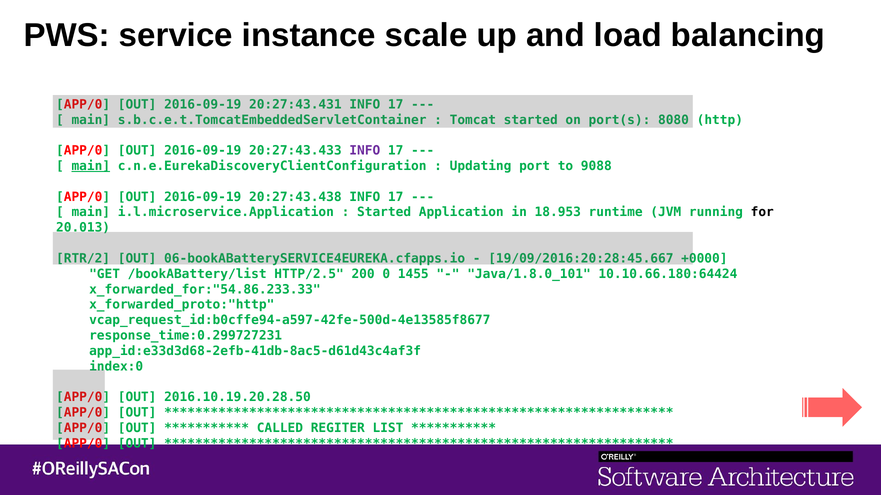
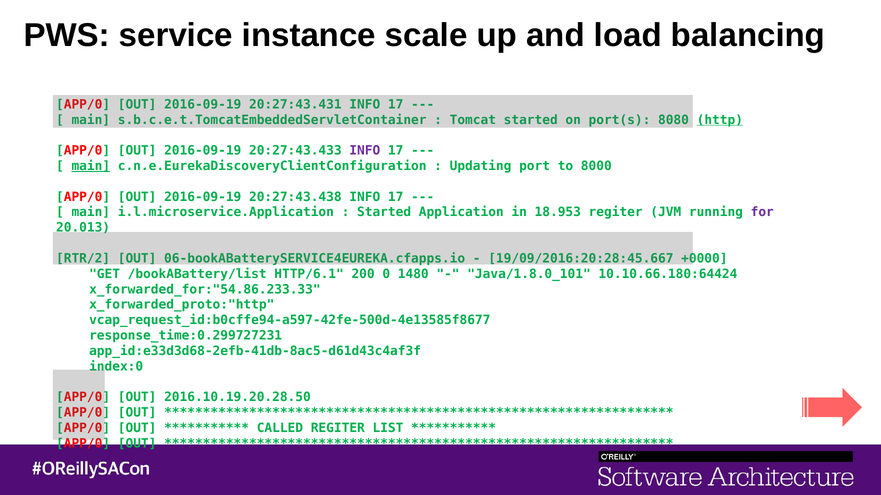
http underline: none -> present (720, 120)
9088: 9088 -> 8000 (596, 166)
18.953 runtime: runtime -> regiter (616, 212)
for colour: black -> purple (762, 212)
HTTP/2.5: HTTP/2.5 -> HTTP/6.1 (309, 274)
1455: 1455 -> 1480 (413, 274)
